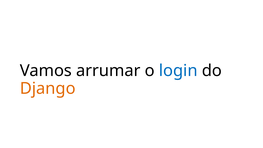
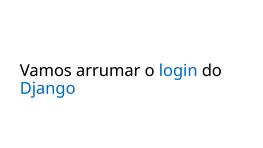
Django colour: orange -> blue (48, 88)
